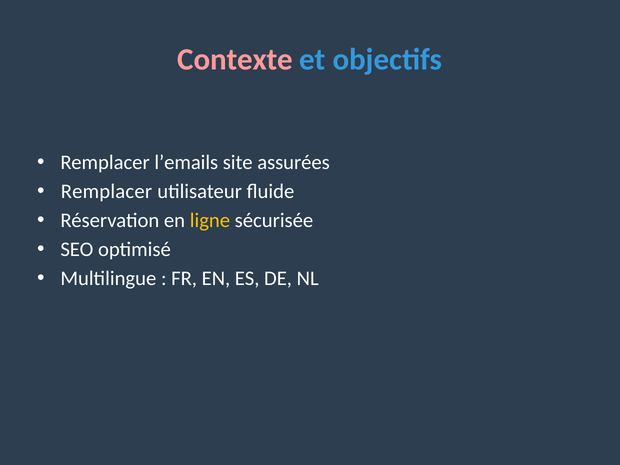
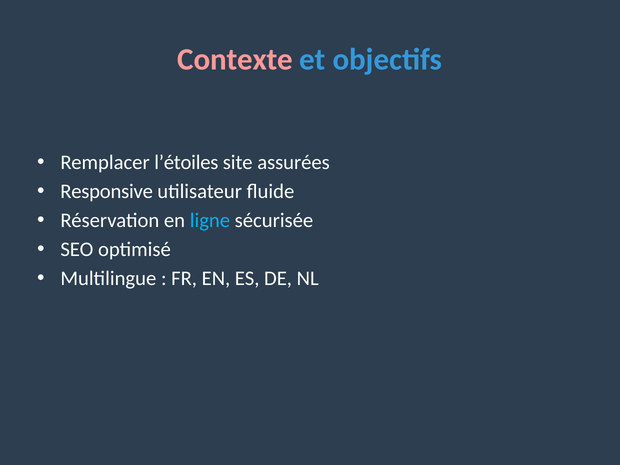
l’emails: l’emails -> l’étoiles (186, 163)
Remplacer: Remplacer -> Responsive (107, 192)
ligne colour: yellow -> light blue (210, 221)
